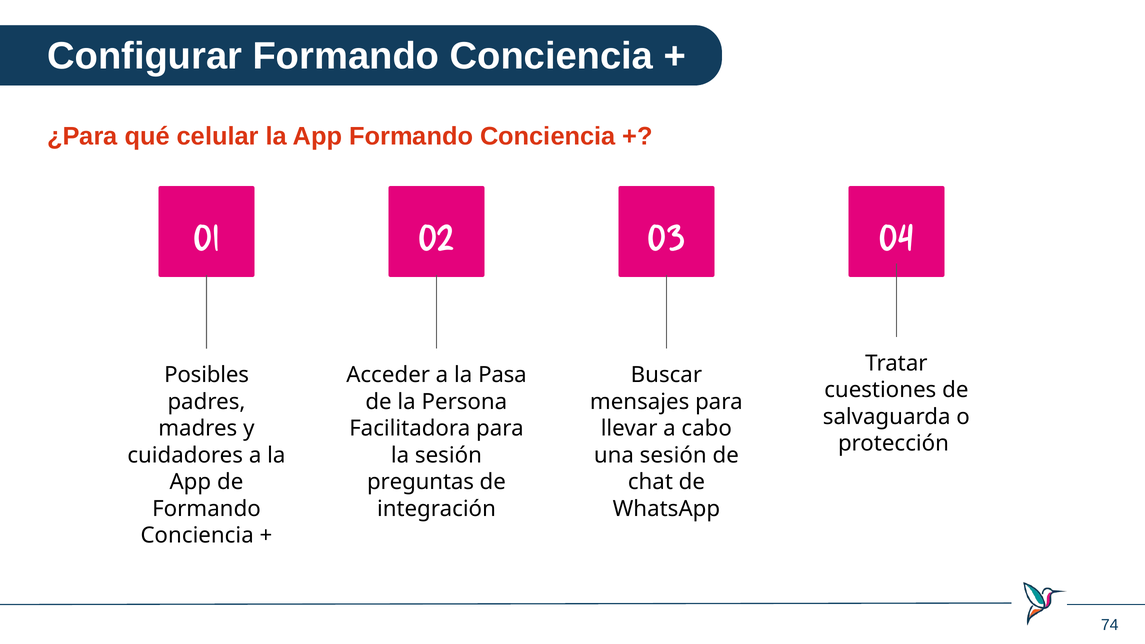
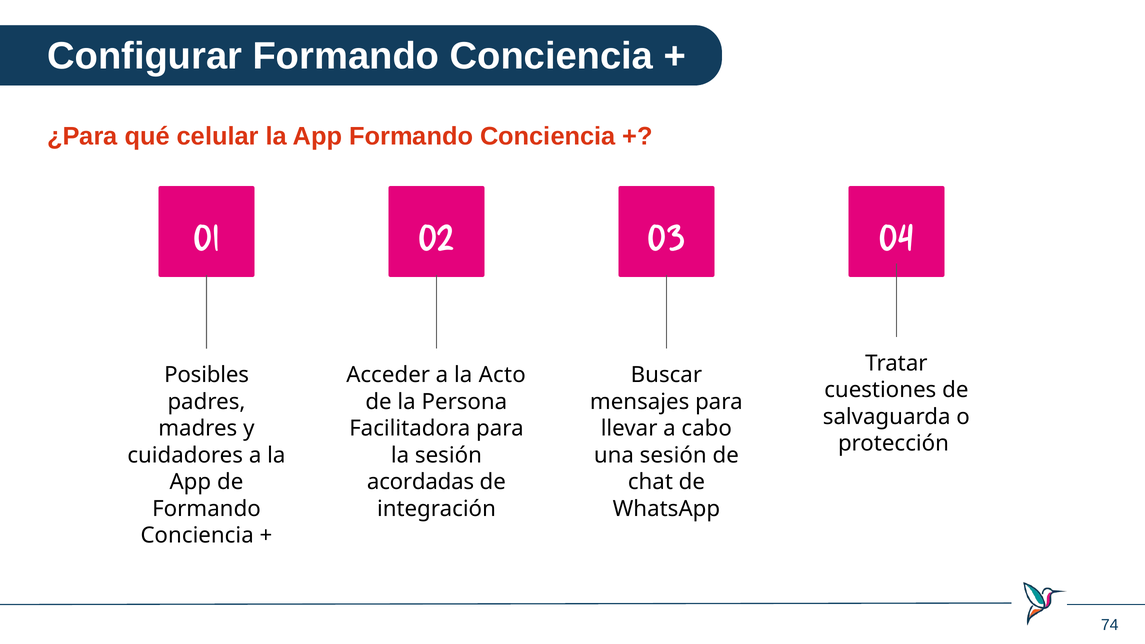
Pasa: Pasa -> Acto (502, 375)
preguntas: preguntas -> acordadas (421, 482)
